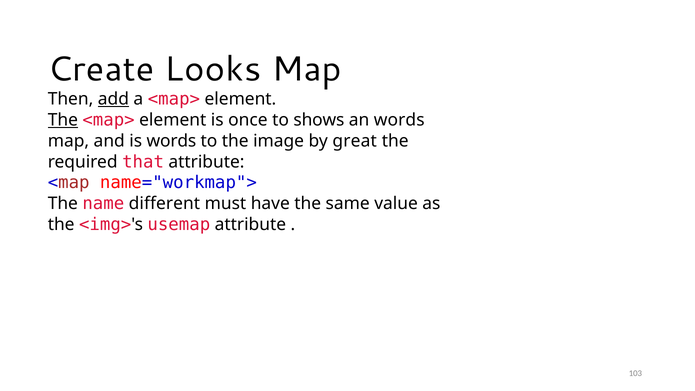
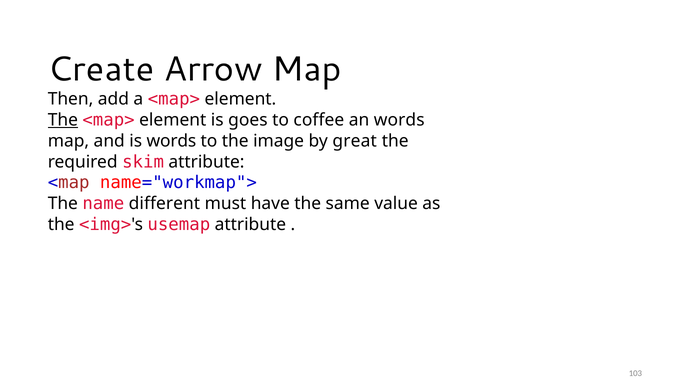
Looks: Looks -> Arrow (213, 69)
add underline: present -> none (113, 99)
once: once -> goes (248, 120)
shows: shows -> coffee (319, 120)
that: that -> skim (143, 162)
